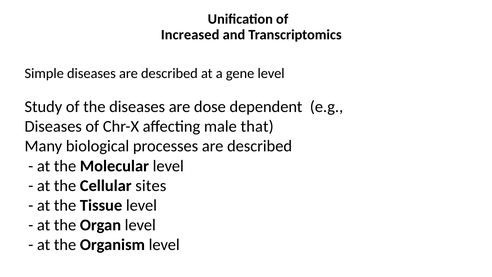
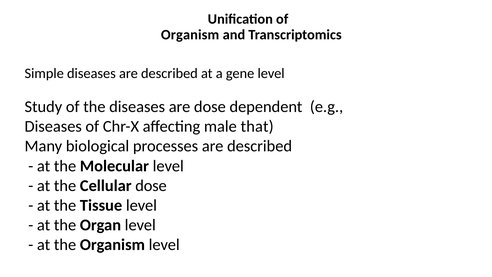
Increased: Increased -> Organism (190, 35)
Cellular sites: sites -> dose (151, 185)
